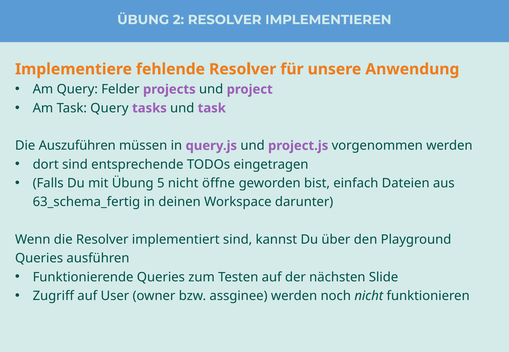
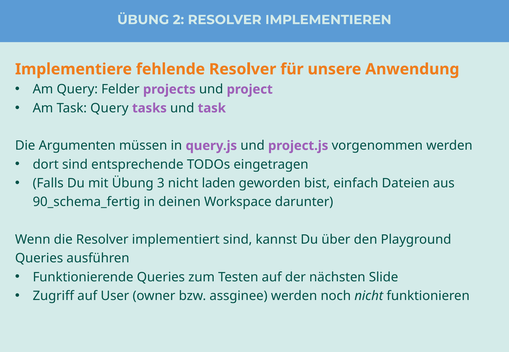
Auszuführen: Auszuführen -> Argumenten (77, 146)
5: 5 -> 3 (161, 183)
öffne: öffne -> laden (219, 183)
63_schema_fertig: 63_schema_fertig -> 90_schema_fertig (86, 202)
